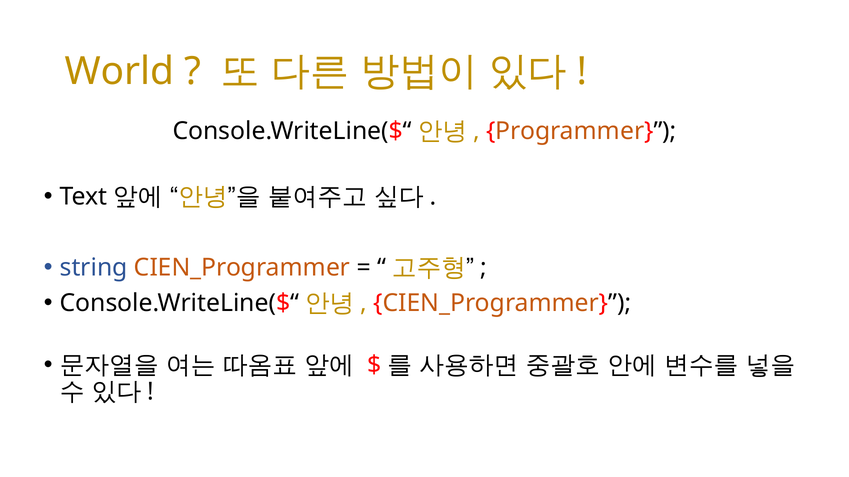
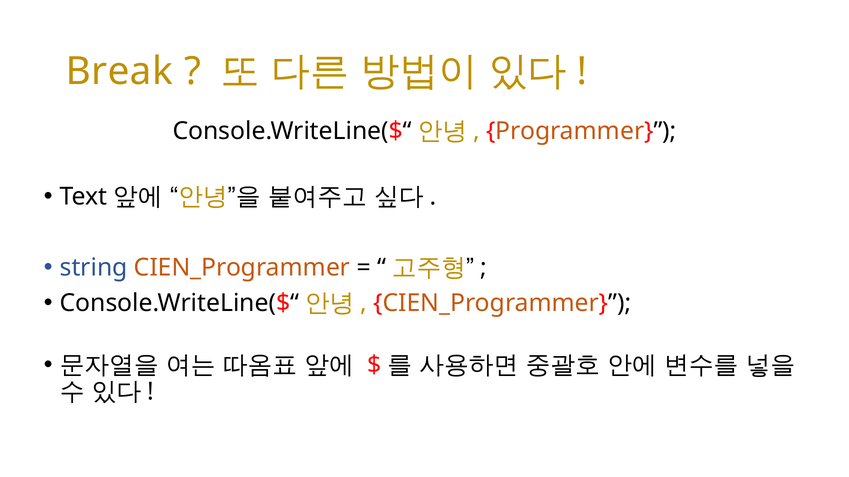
World: World -> Break (119, 71)
